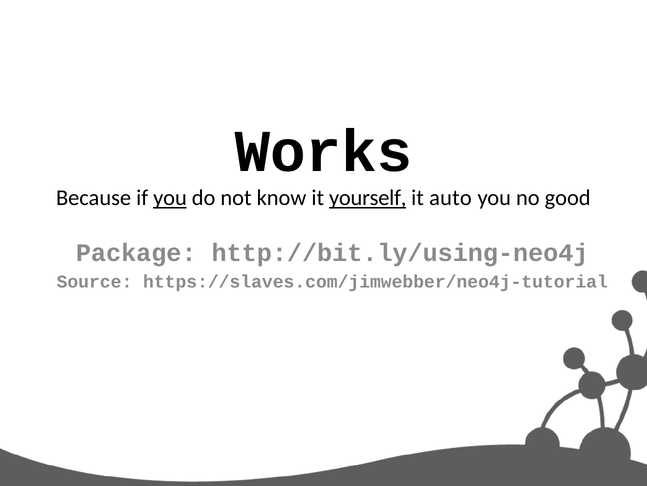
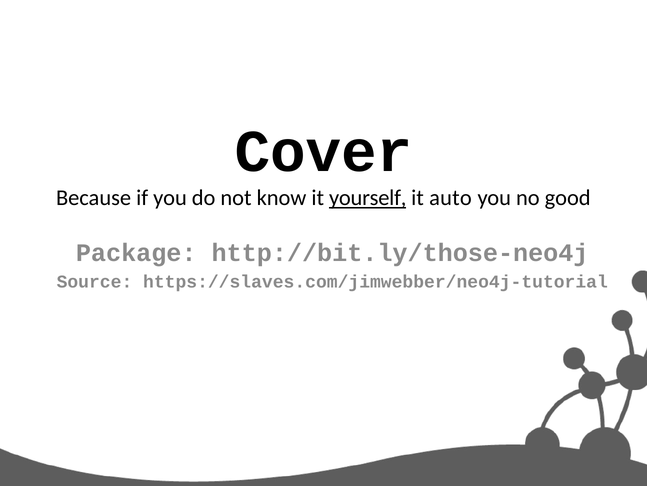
Works: Works -> Cover (323, 151)
you underline: present -> none (170, 198)
http://bit.ly/using-neo4j: http://bit.ly/using-neo4j -> http://bit.ly/those-neo4j (400, 253)
